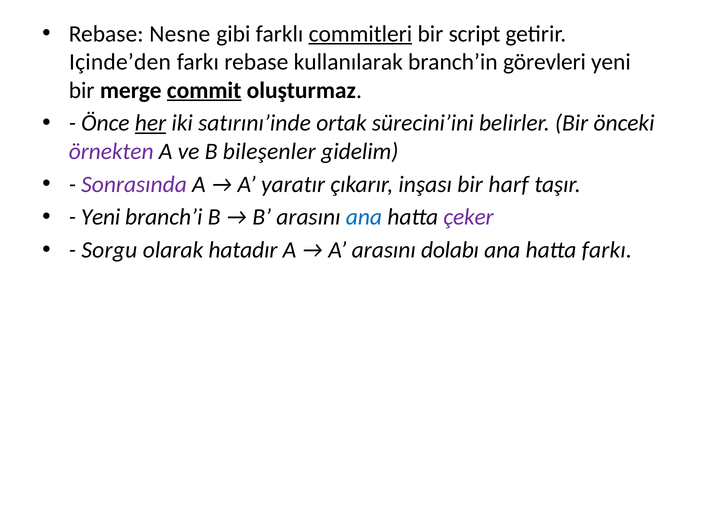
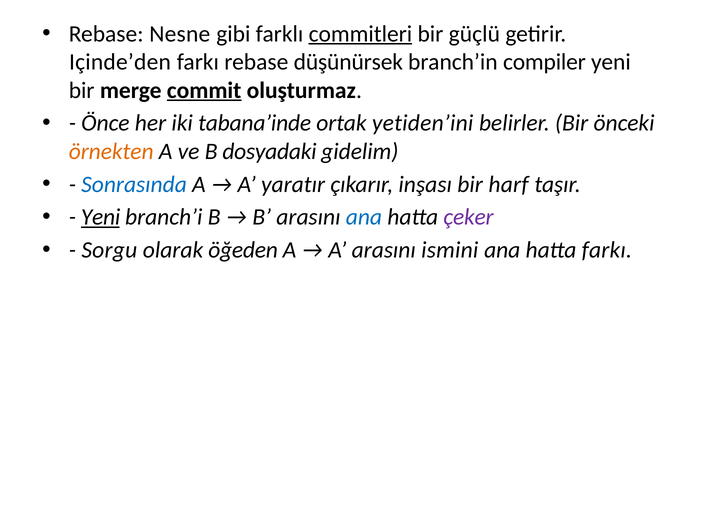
script: script -> güçlü (474, 34)
kullanılarak: kullanılarak -> düşünürsek (348, 62)
görevleri: görevleri -> compiler (544, 62)
her underline: present -> none (150, 123)
satırını’inde: satırını’inde -> tabana’inde (255, 123)
sürecini’ini: sürecini’ini -> yetiden’ini (423, 123)
örnekten colour: purple -> orange (111, 151)
bileşenler: bileşenler -> dosyadaki (270, 151)
Sonrasında colour: purple -> blue (134, 184)
Yeni underline: none -> present (101, 217)
hatadır: hatadır -> öğeden (243, 250)
dolabı: dolabı -> ismini (450, 250)
